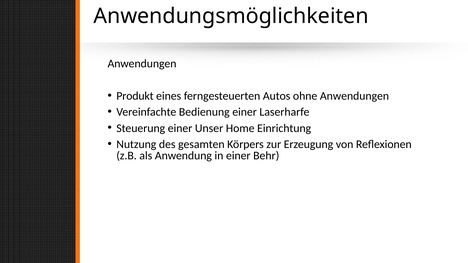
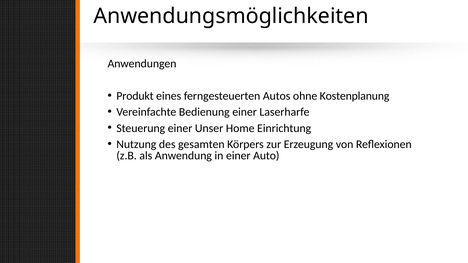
ohne Anwendungen: Anwendungen -> Kostenplanung (355, 96)
Behr: Behr -> Auto (266, 156)
